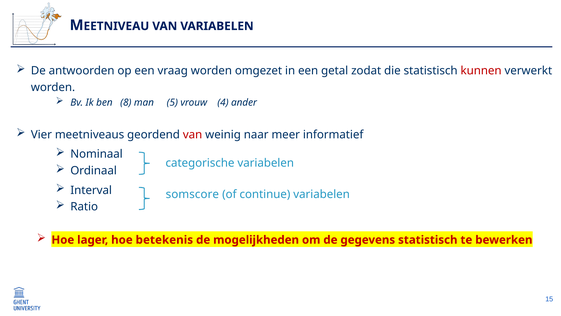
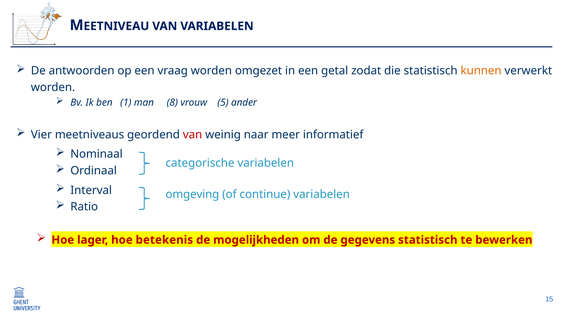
kunnen colour: red -> orange (481, 71)
8: 8 -> 1 (126, 102)
5: 5 -> 8 (172, 102)
4: 4 -> 5 (223, 102)
somscore: somscore -> omgeving (192, 194)
